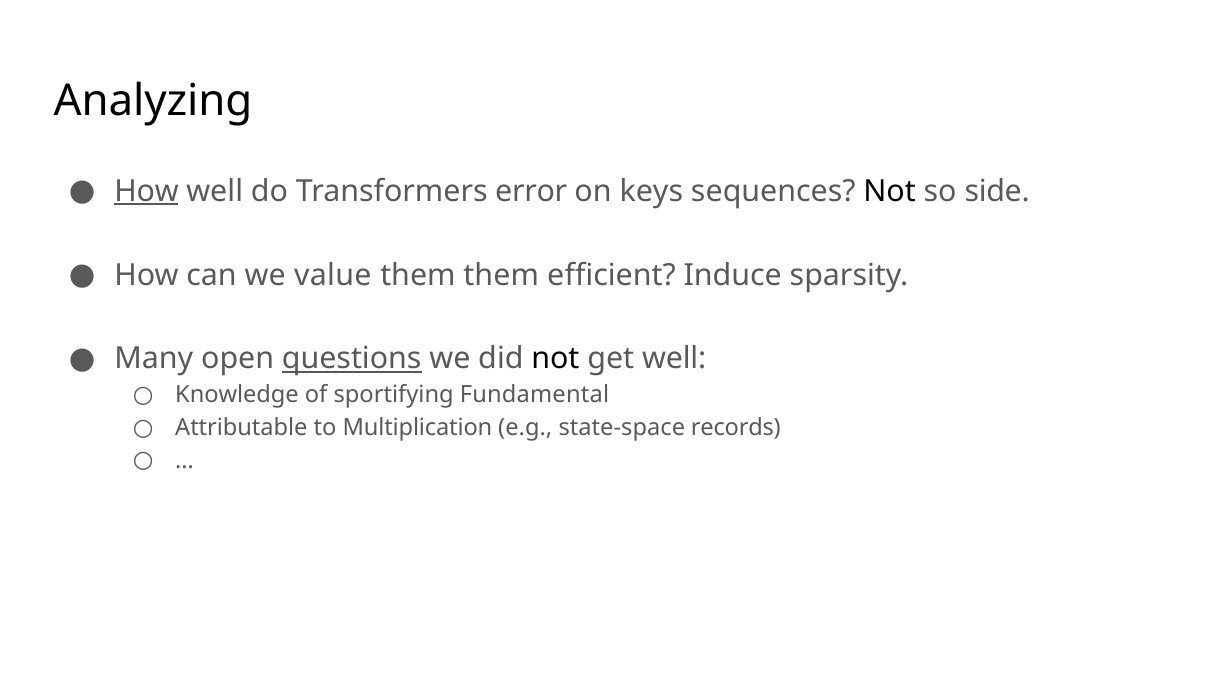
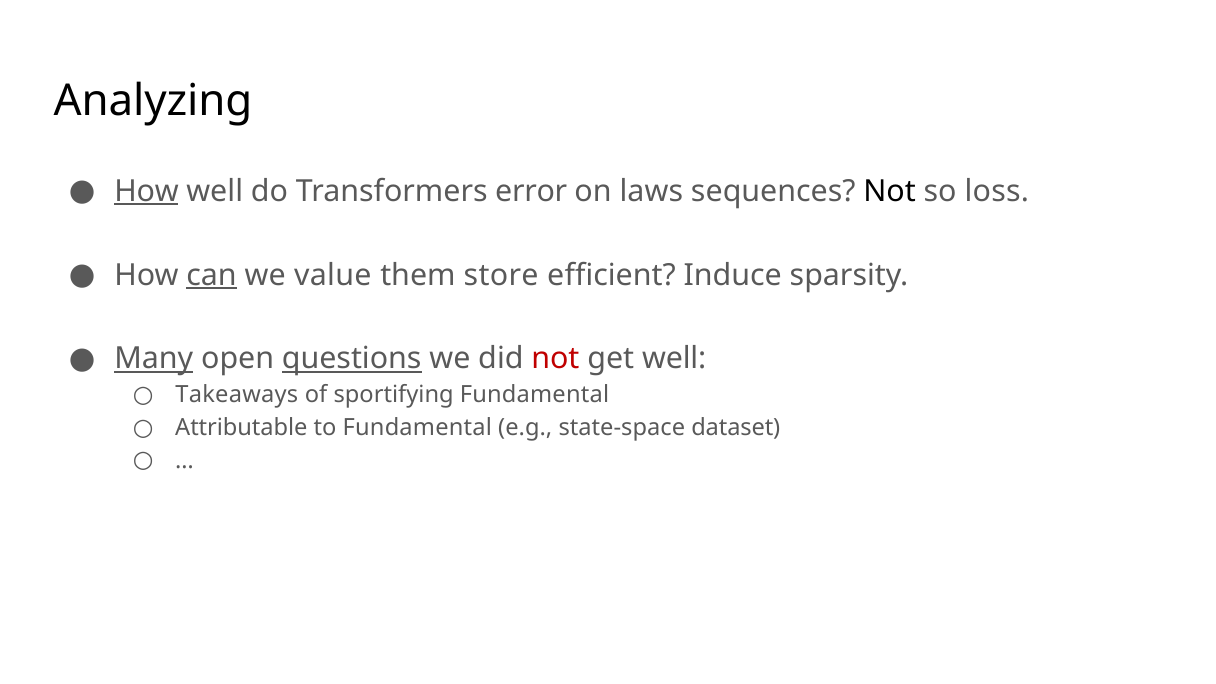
keys: keys -> laws (651, 191)
side: side -> loss (997, 191)
can underline: none -> present (212, 275)
them them: them -> store (501, 275)
Many underline: none -> present (154, 359)
not colour: black -> red (555, 359)
Knowledge: Knowledge -> Takeaways (237, 395)
to Multiplication: Multiplication -> Fundamental (417, 428)
records: records -> dataset (736, 428)
